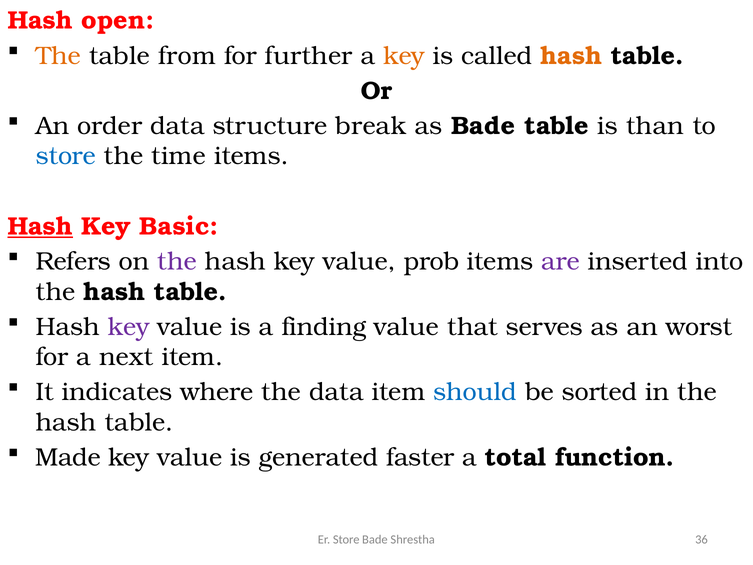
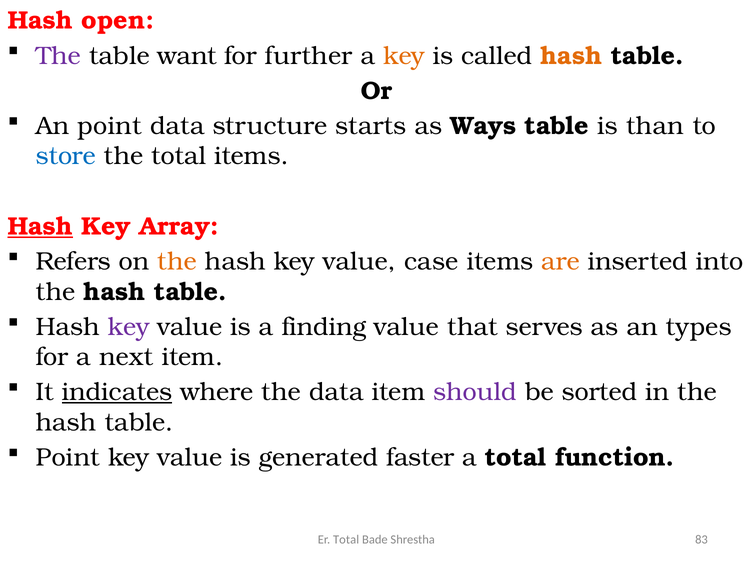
The colour: orange -> purple (58, 56)
from: from -> want (187, 56)
An order: order -> point (110, 126)
break: break -> starts (371, 126)
as Bade: Bade -> Ways (483, 126)
the time: time -> total (179, 156)
Basic: Basic -> Array (179, 226)
the colour: purple -> orange (177, 261)
prob: prob -> case (431, 261)
are colour: purple -> orange (560, 261)
worst: worst -> types (699, 327)
indicates underline: none -> present (117, 392)
should colour: blue -> purple (475, 392)
Made: Made -> Point (68, 457)
Er Store: Store -> Total (346, 539)
36: 36 -> 83 (701, 539)
